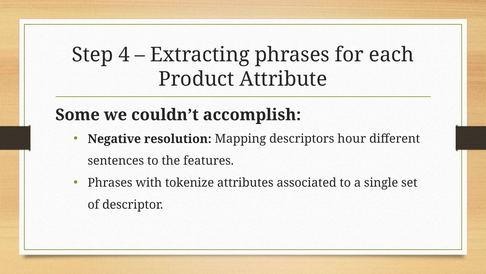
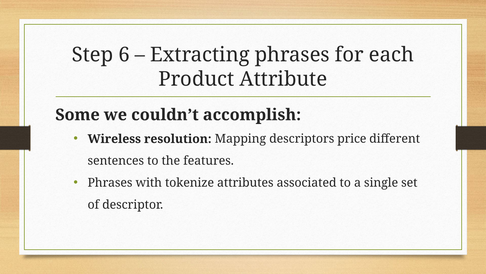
4: 4 -> 6 (124, 55)
Negative: Negative -> Wireless (114, 139)
hour: hour -> price (352, 139)
